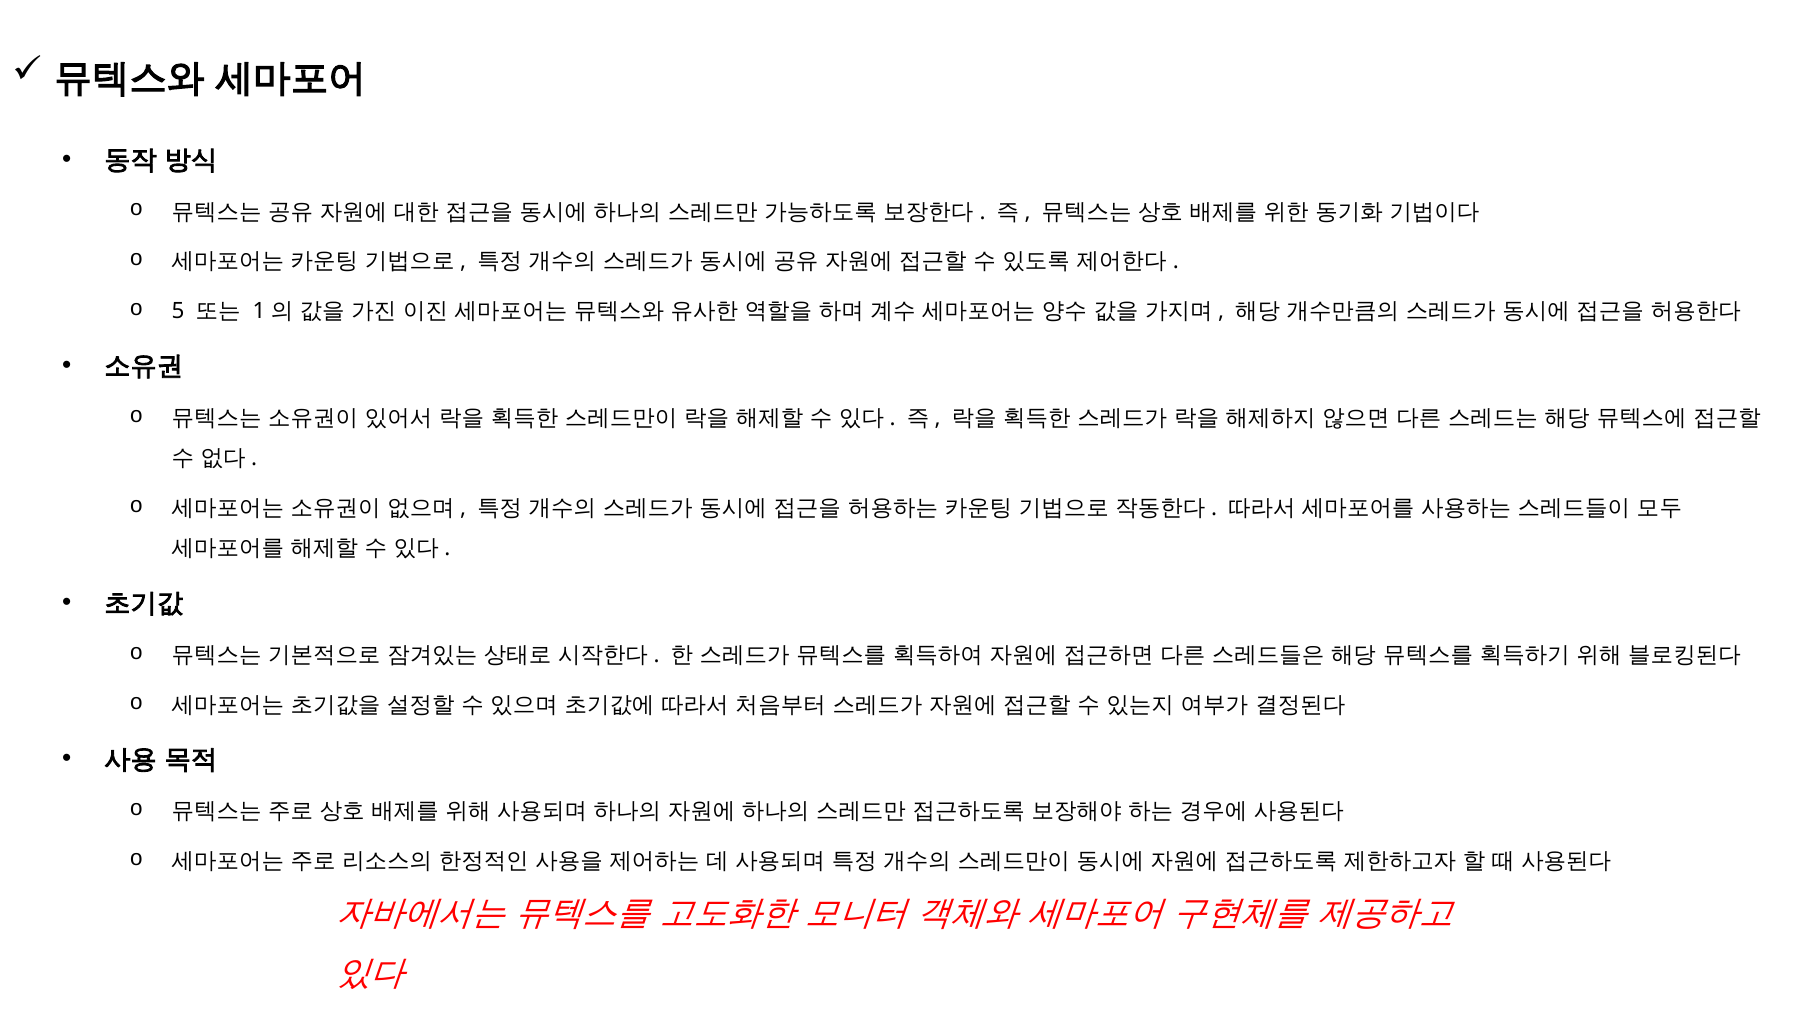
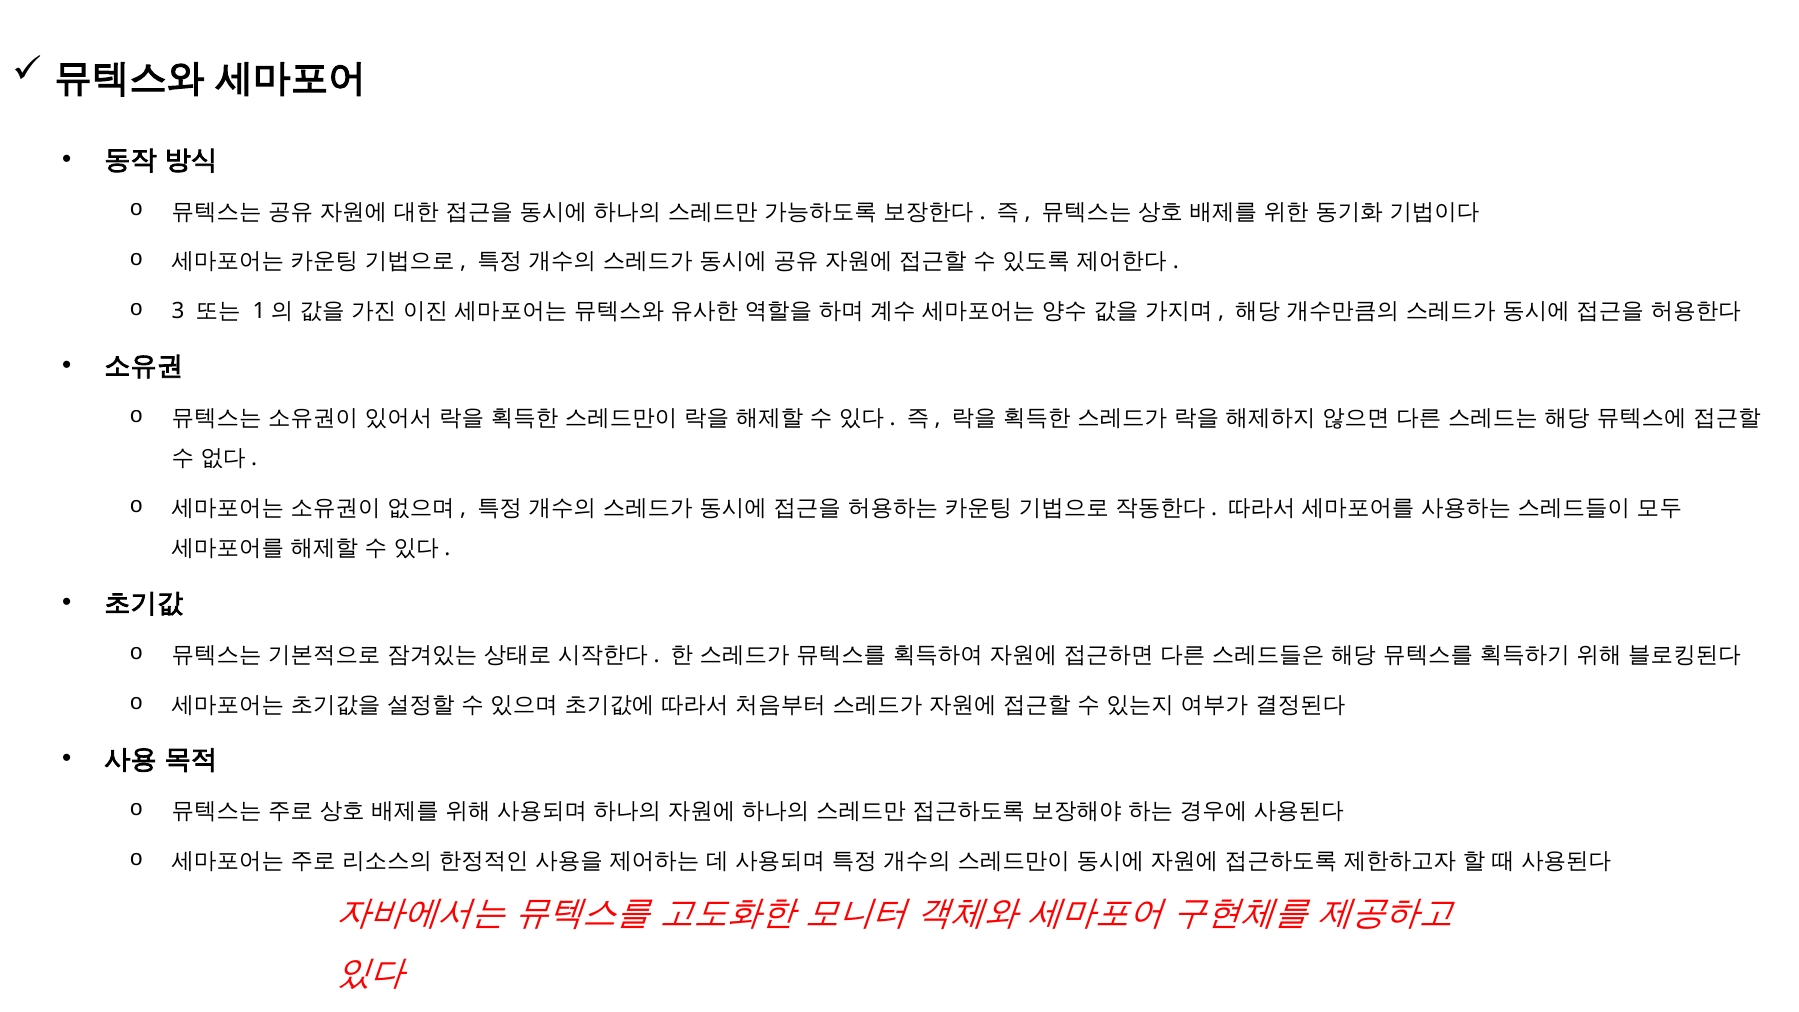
5: 5 -> 3 (178, 311)
